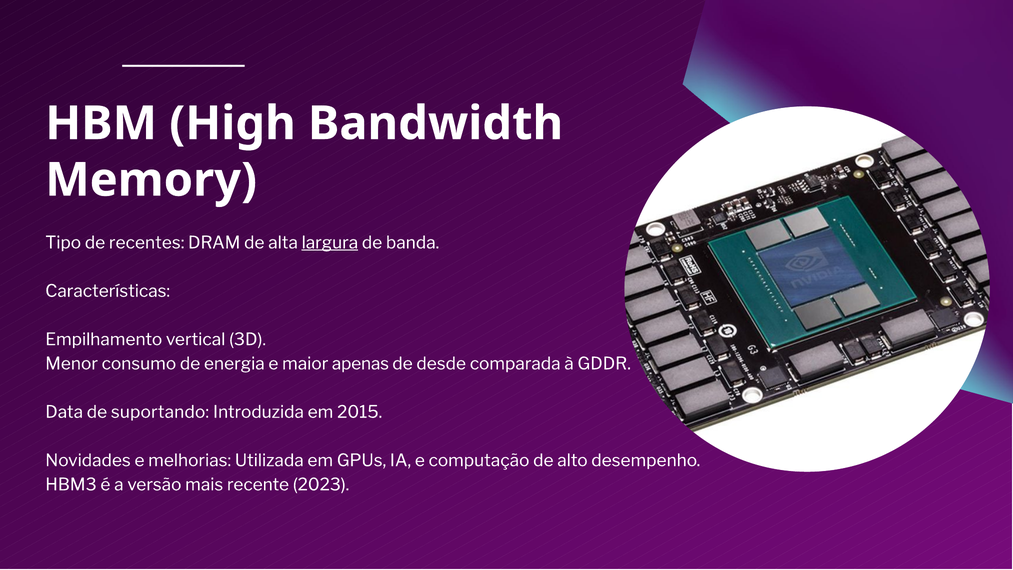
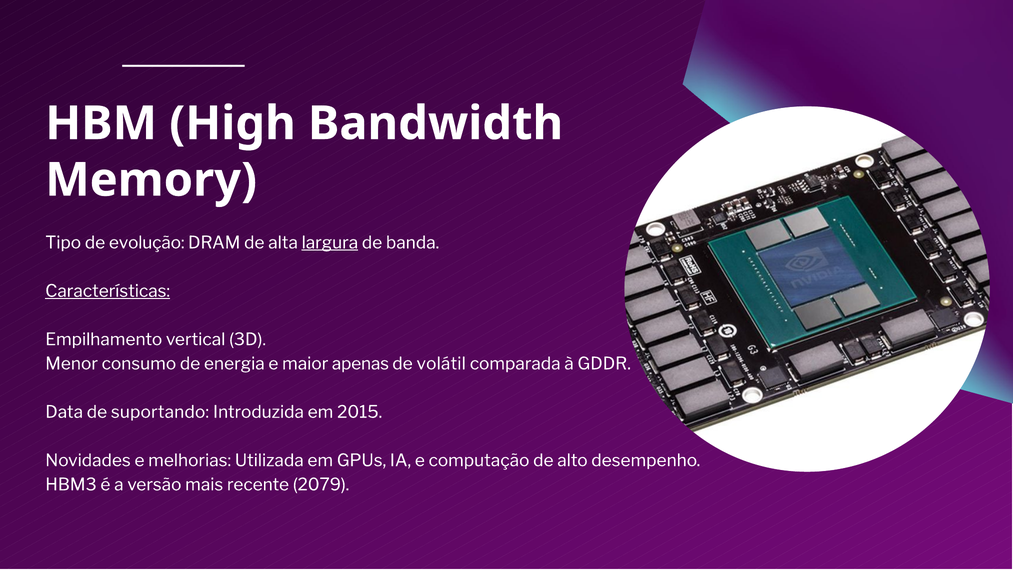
recentes: recentes -> evolução (147, 243)
Características underline: none -> present (108, 291)
desde: desde -> volátil (441, 364)
2023: 2023 -> 2079 (321, 485)
